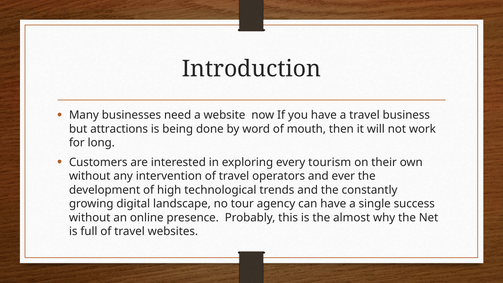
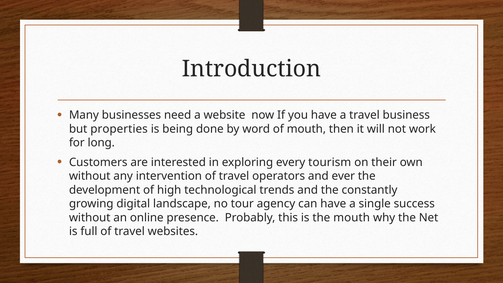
attractions: attractions -> properties (119, 129)
the almost: almost -> mouth (352, 218)
